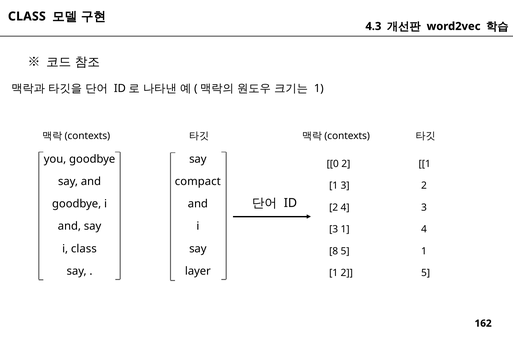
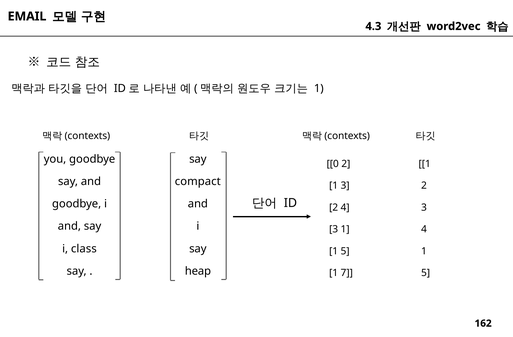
CLASS: CLASS -> EMAIL (27, 16)
8: 8 -> 1 (334, 251)
layer: layer -> heap (198, 271)
2: 2 -> 7 (347, 273)
